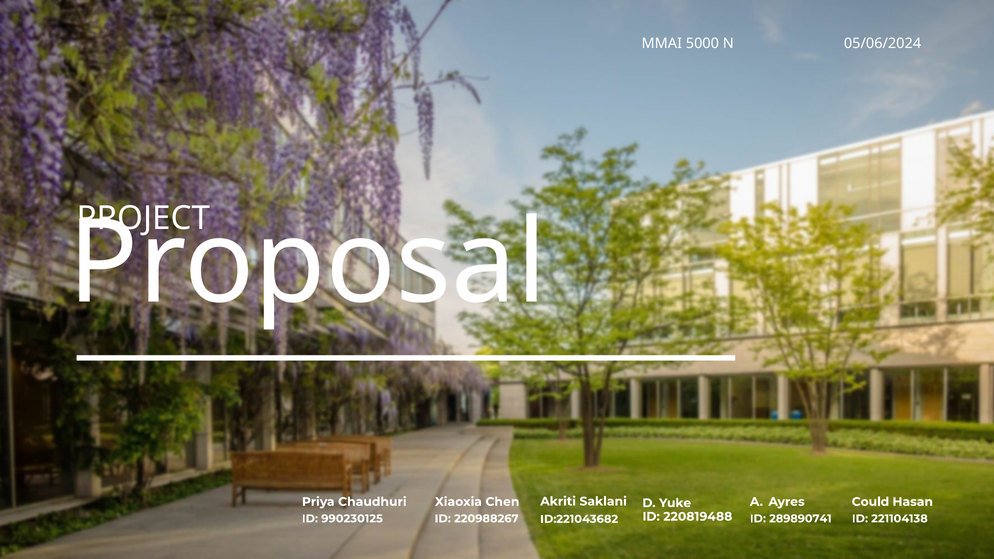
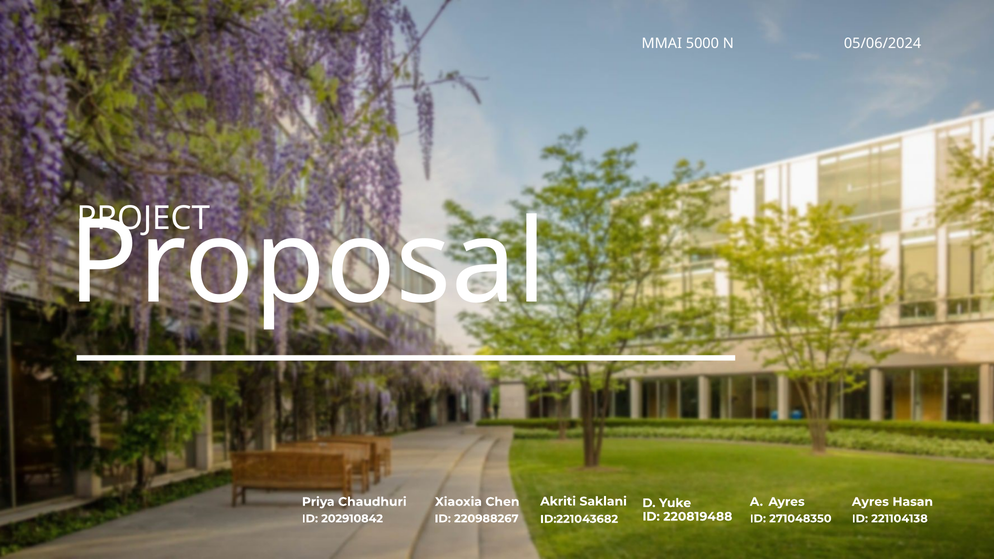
Could: Could -> Ayres (870, 502)
990230125: 990230125 -> 202910842 (352, 519)
289890741: 289890741 -> 271048350 (800, 519)
